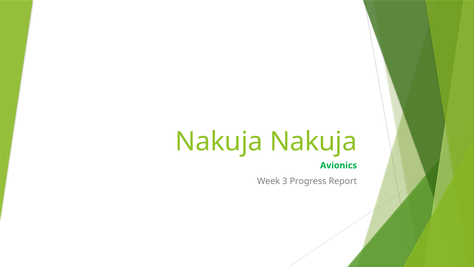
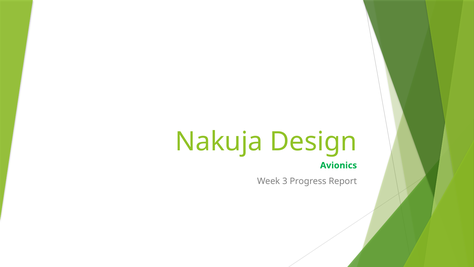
Nakuja Nakuja: Nakuja -> Design (313, 142)
